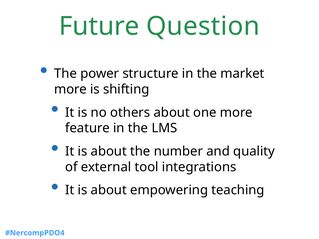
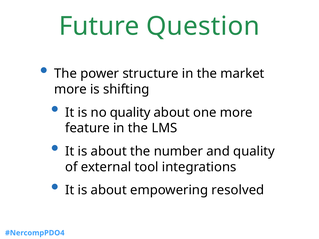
no others: others -> quality (130, 113)
teaching: teaching -> resolved (238, 190)
